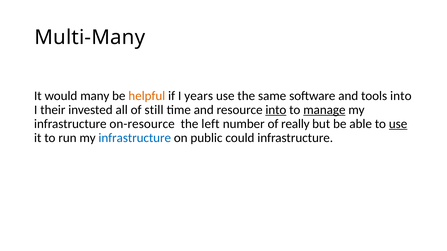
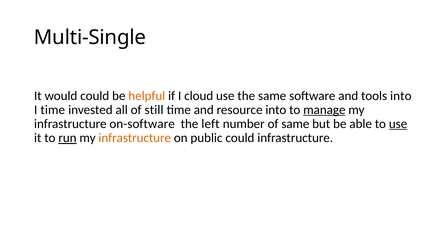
Multi-Many: Multi-Many -> Multi-Single (90, 38)
would many: many -> could (95, 96)
years: years -> cloud (199, 96)
I their: their -> time (53, 110)
into underline: present -> none (276, 110)
on-resource: on-resource -> on-software (142, 124)
of really: really -> same (295, 124)
run underline: none -> present (67, 138)
infrastructure colour: blue -> orange (135, 138)
